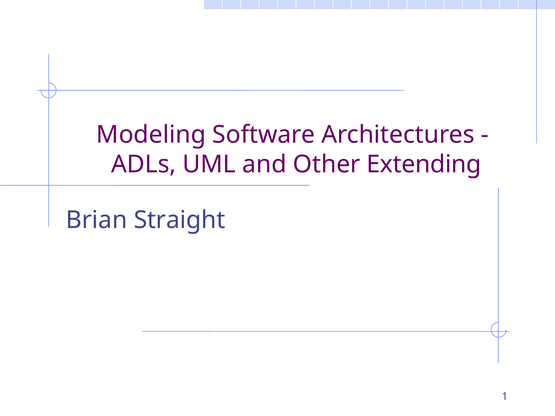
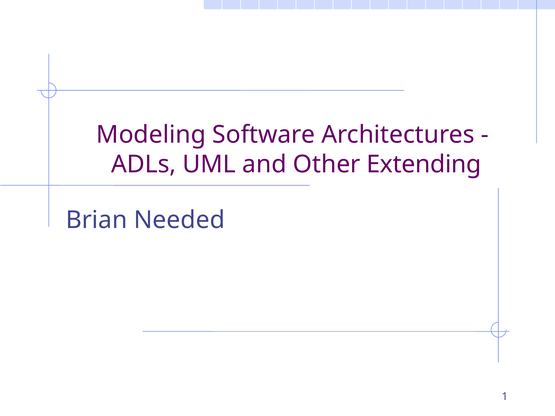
Straight: Straight -> Needed (179, 220)
